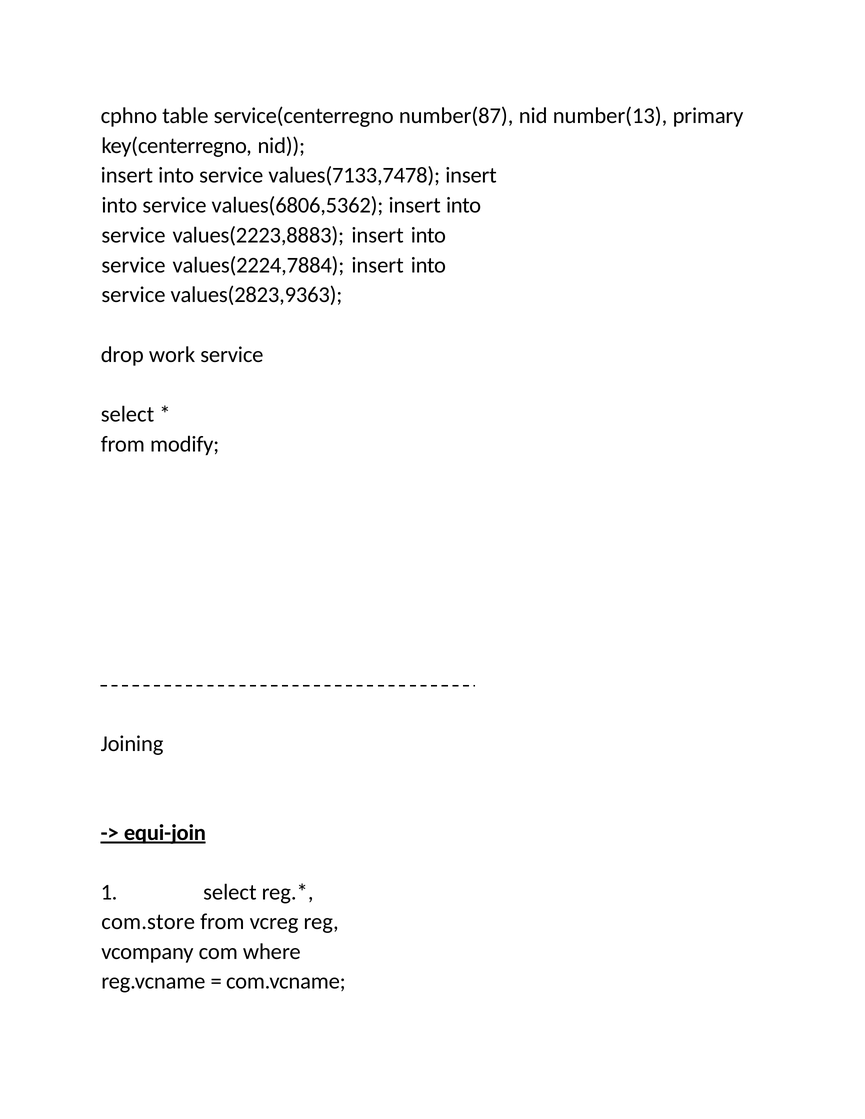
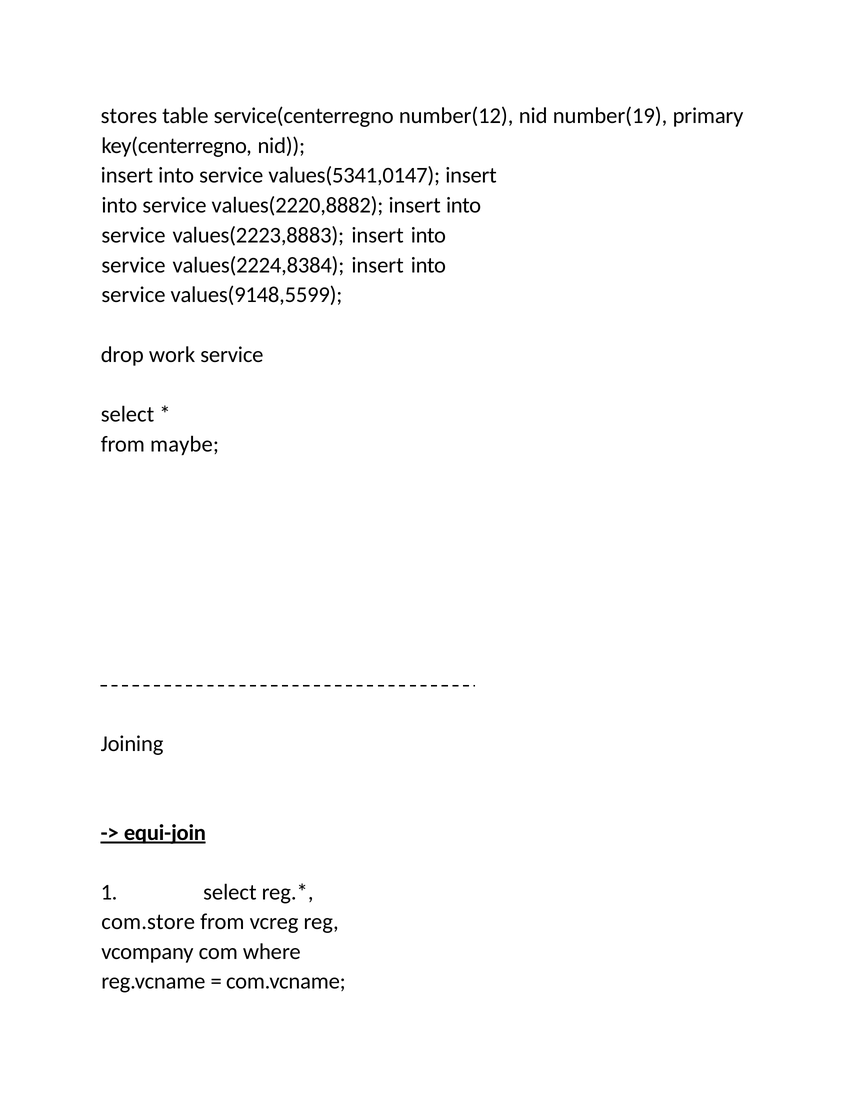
cphno: cphno -> stores (129, 116)
number(87: number(87 -> number(12 (456, 116)
number(13: number(13 -> number(19 (610, 116)
values(7133,7478: values(7133,7478 -> values(5341,0147 (354, 176)
values(6806,5362: values(6806,5362 -> values(2220,8882 (298, 205)
values(2224,7884: values(2224,7884 -> values(2224,8384 (258, 265)
values(2823,9363: values(2823,9363 -> values(9148,5599 (256, 295)
modify: modify -> maybe (185, 444)
